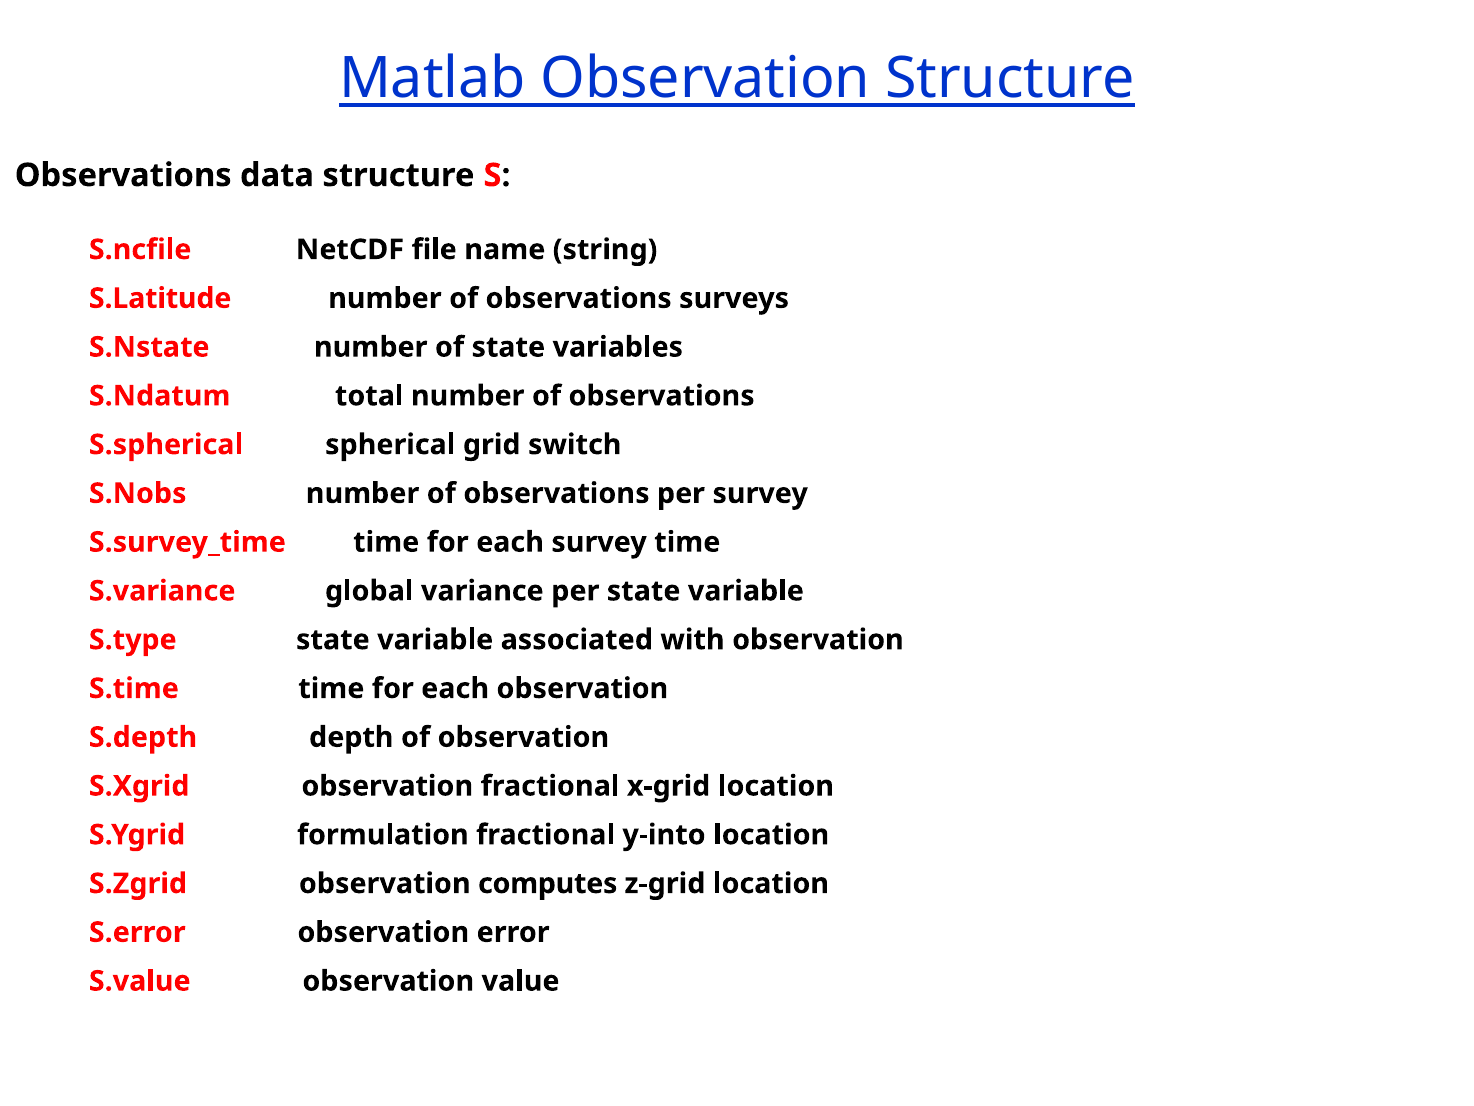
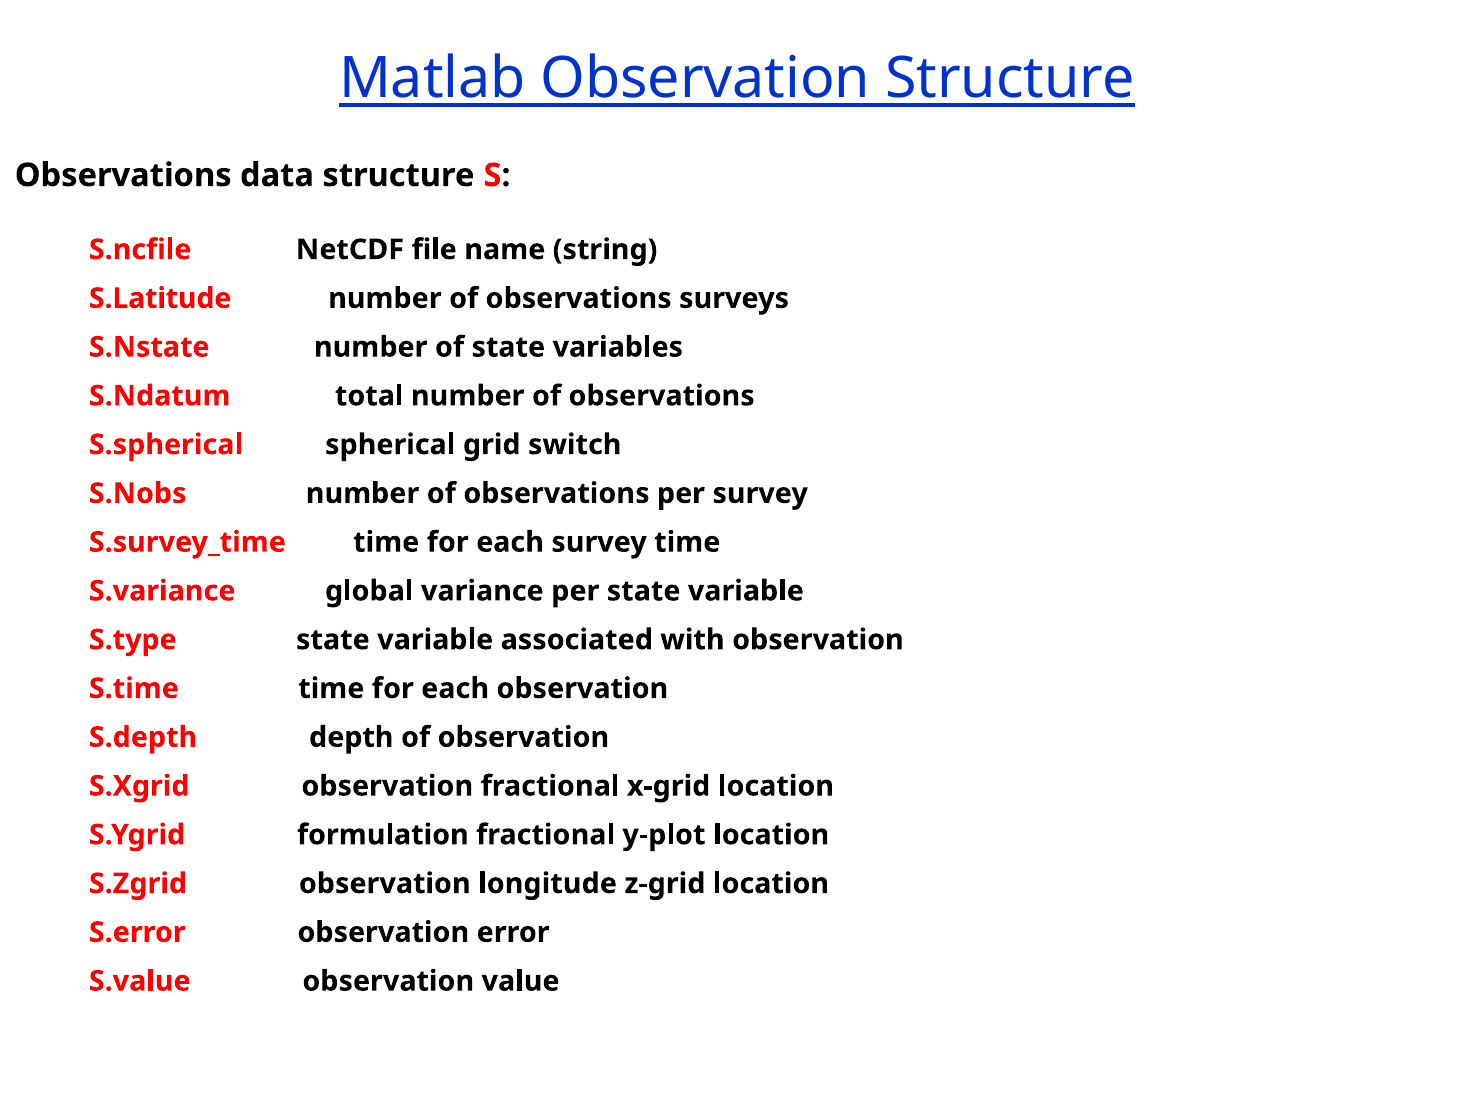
y-into: y-into -> y-plot (664, 834)
computes: computes -> longitude (548, 883)
